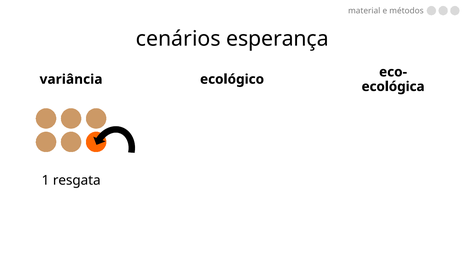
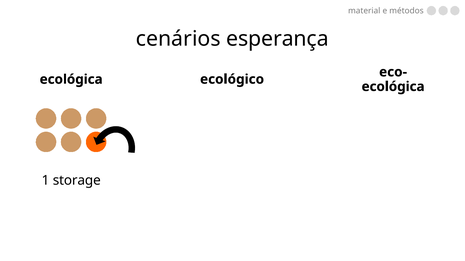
variância: variância -> ecológica (71, 79)
resgata: resgata -> storage (77, 181)
